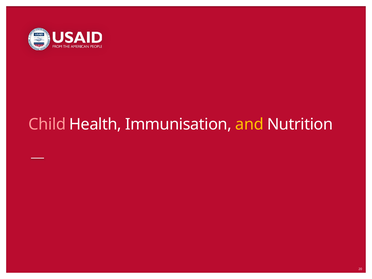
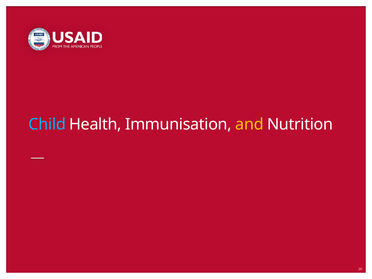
Child colour: pink -> light blue (47, 124)
